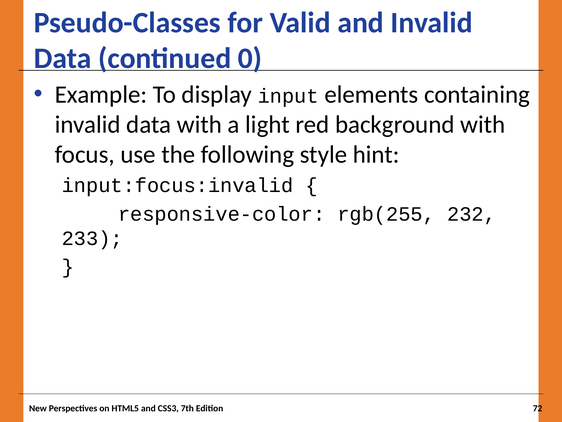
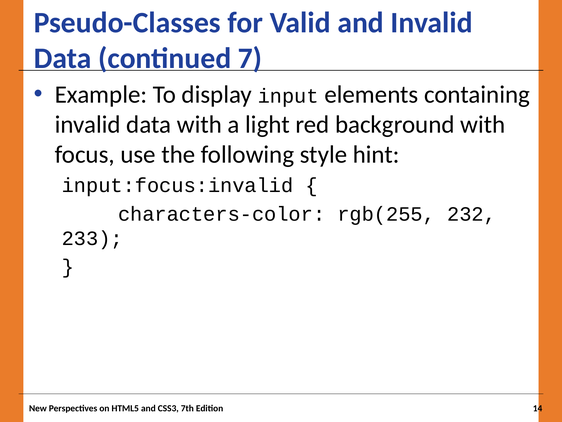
0: 0 -> 7 (250, 58)
responsive-color: responsive-color -> characters-color (222, 214)
72: 72 -> 14 (538, 408)
